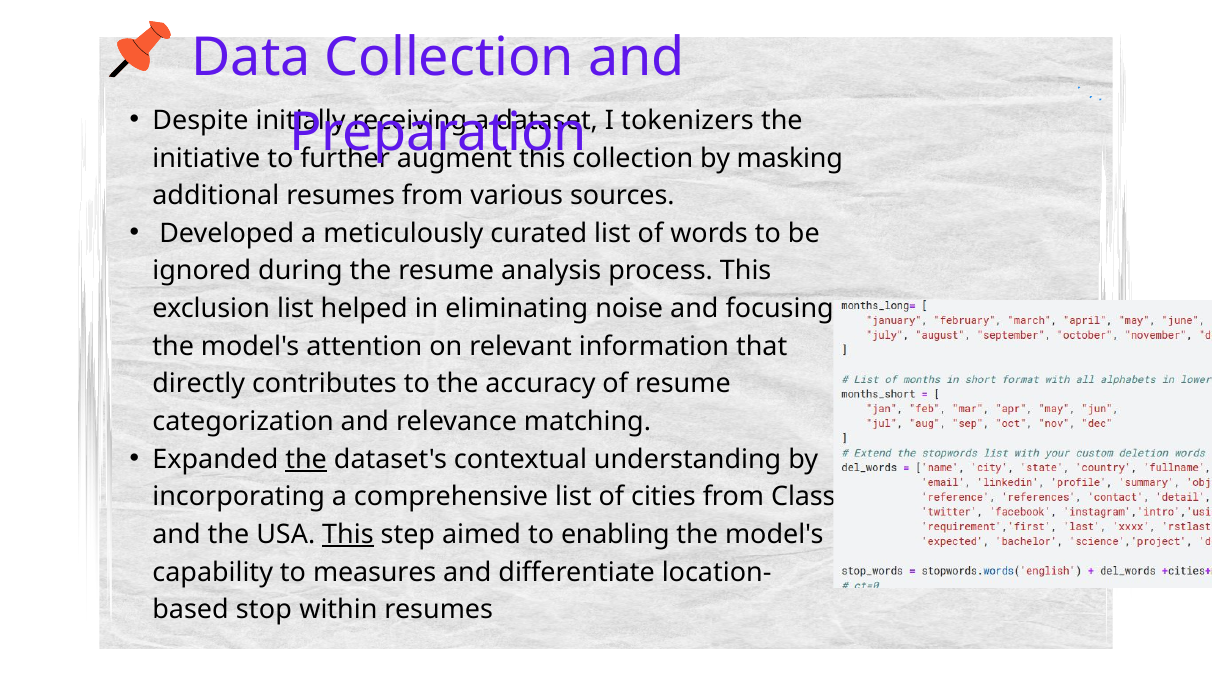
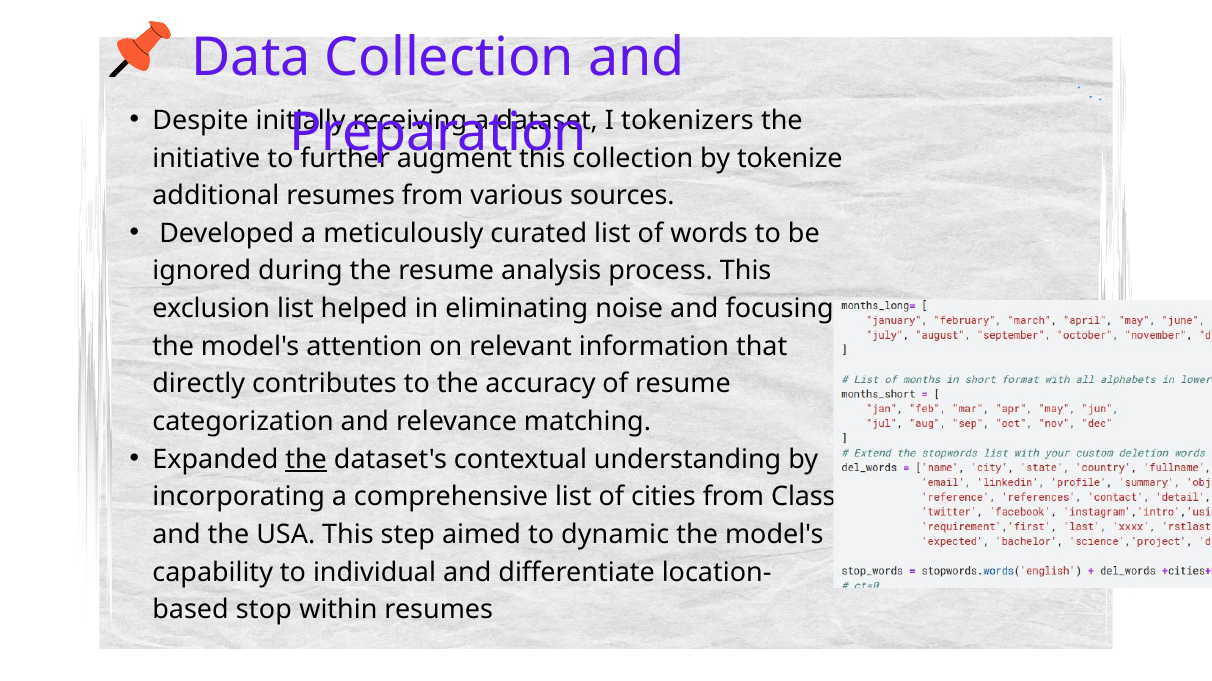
masking: masking -> tokenize (790, 158)
This underline: present -> none (348, 535)
enabling: enabling -> dynamic (615, 535)
measures: measures -> individual (375, 573)
